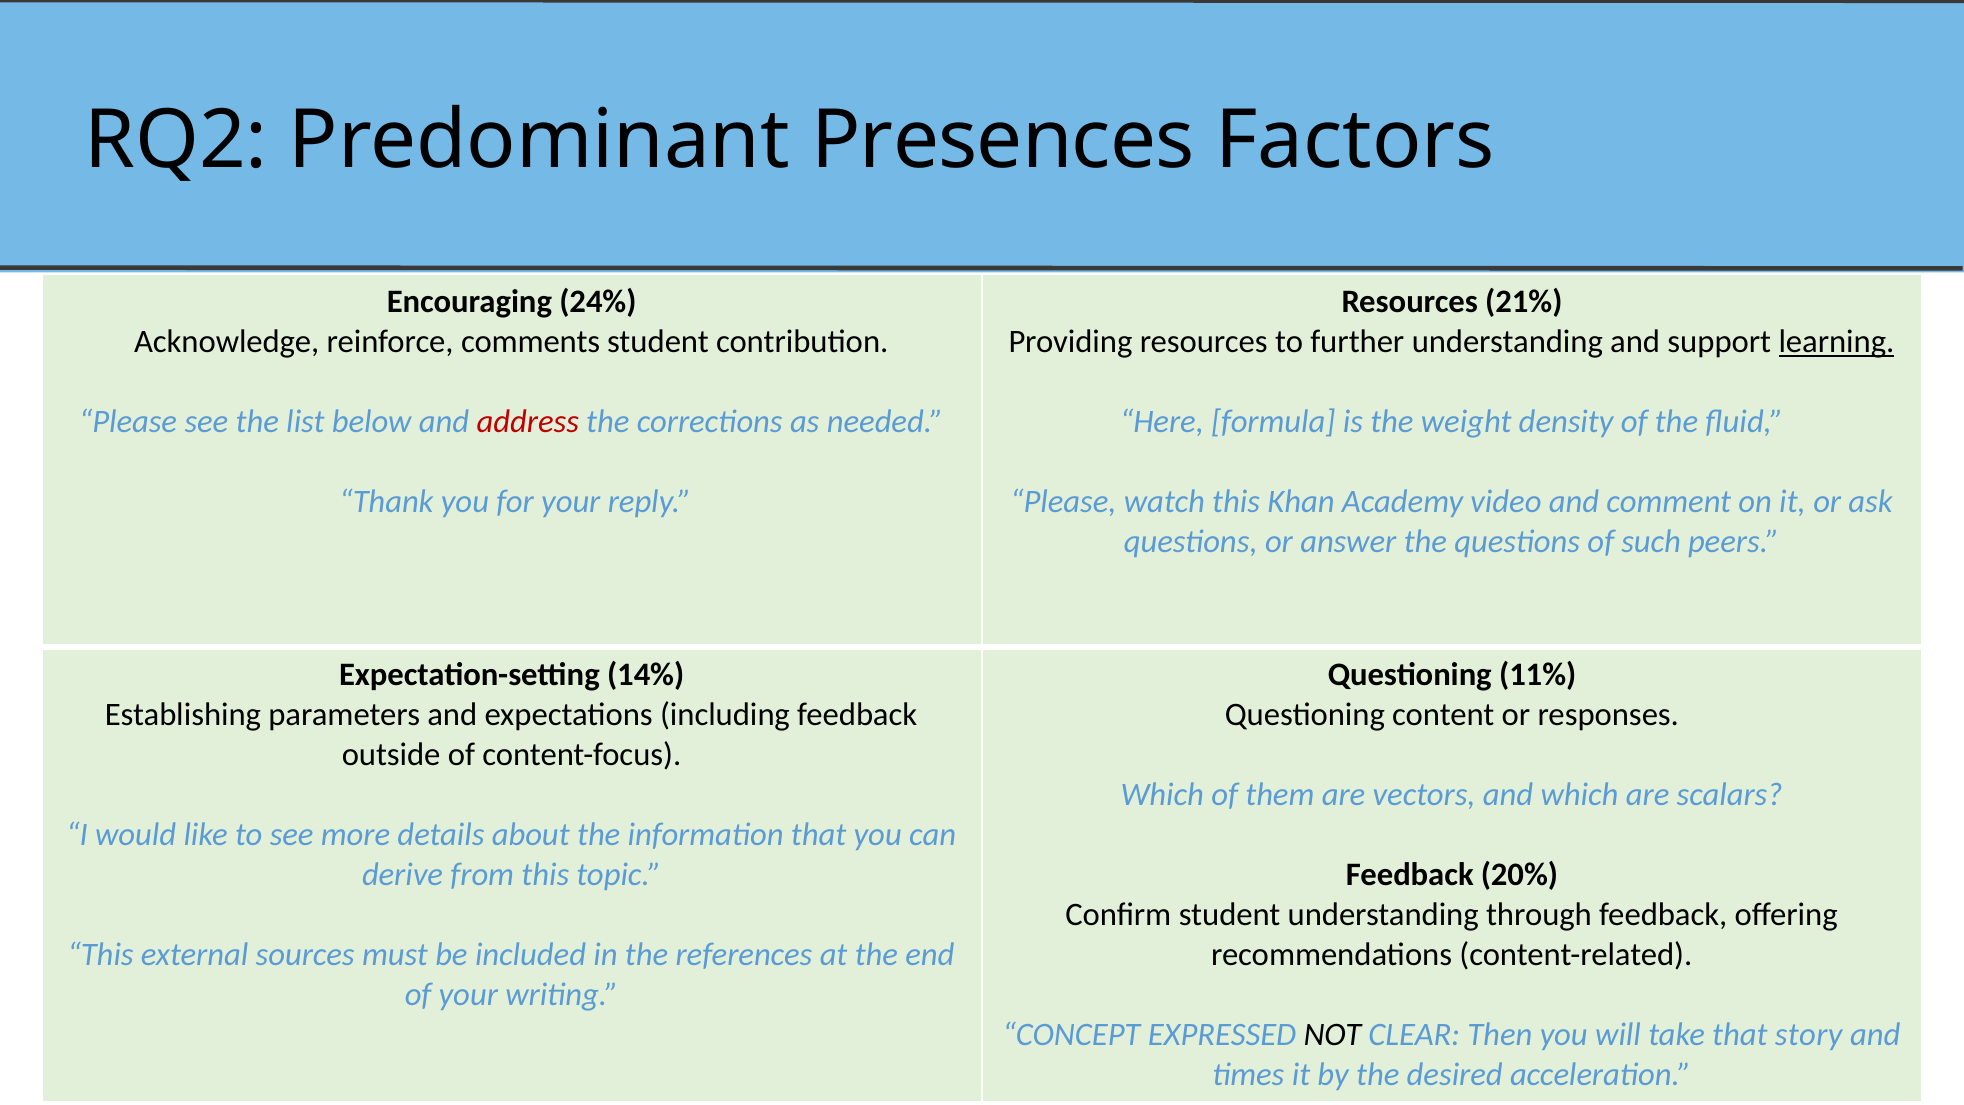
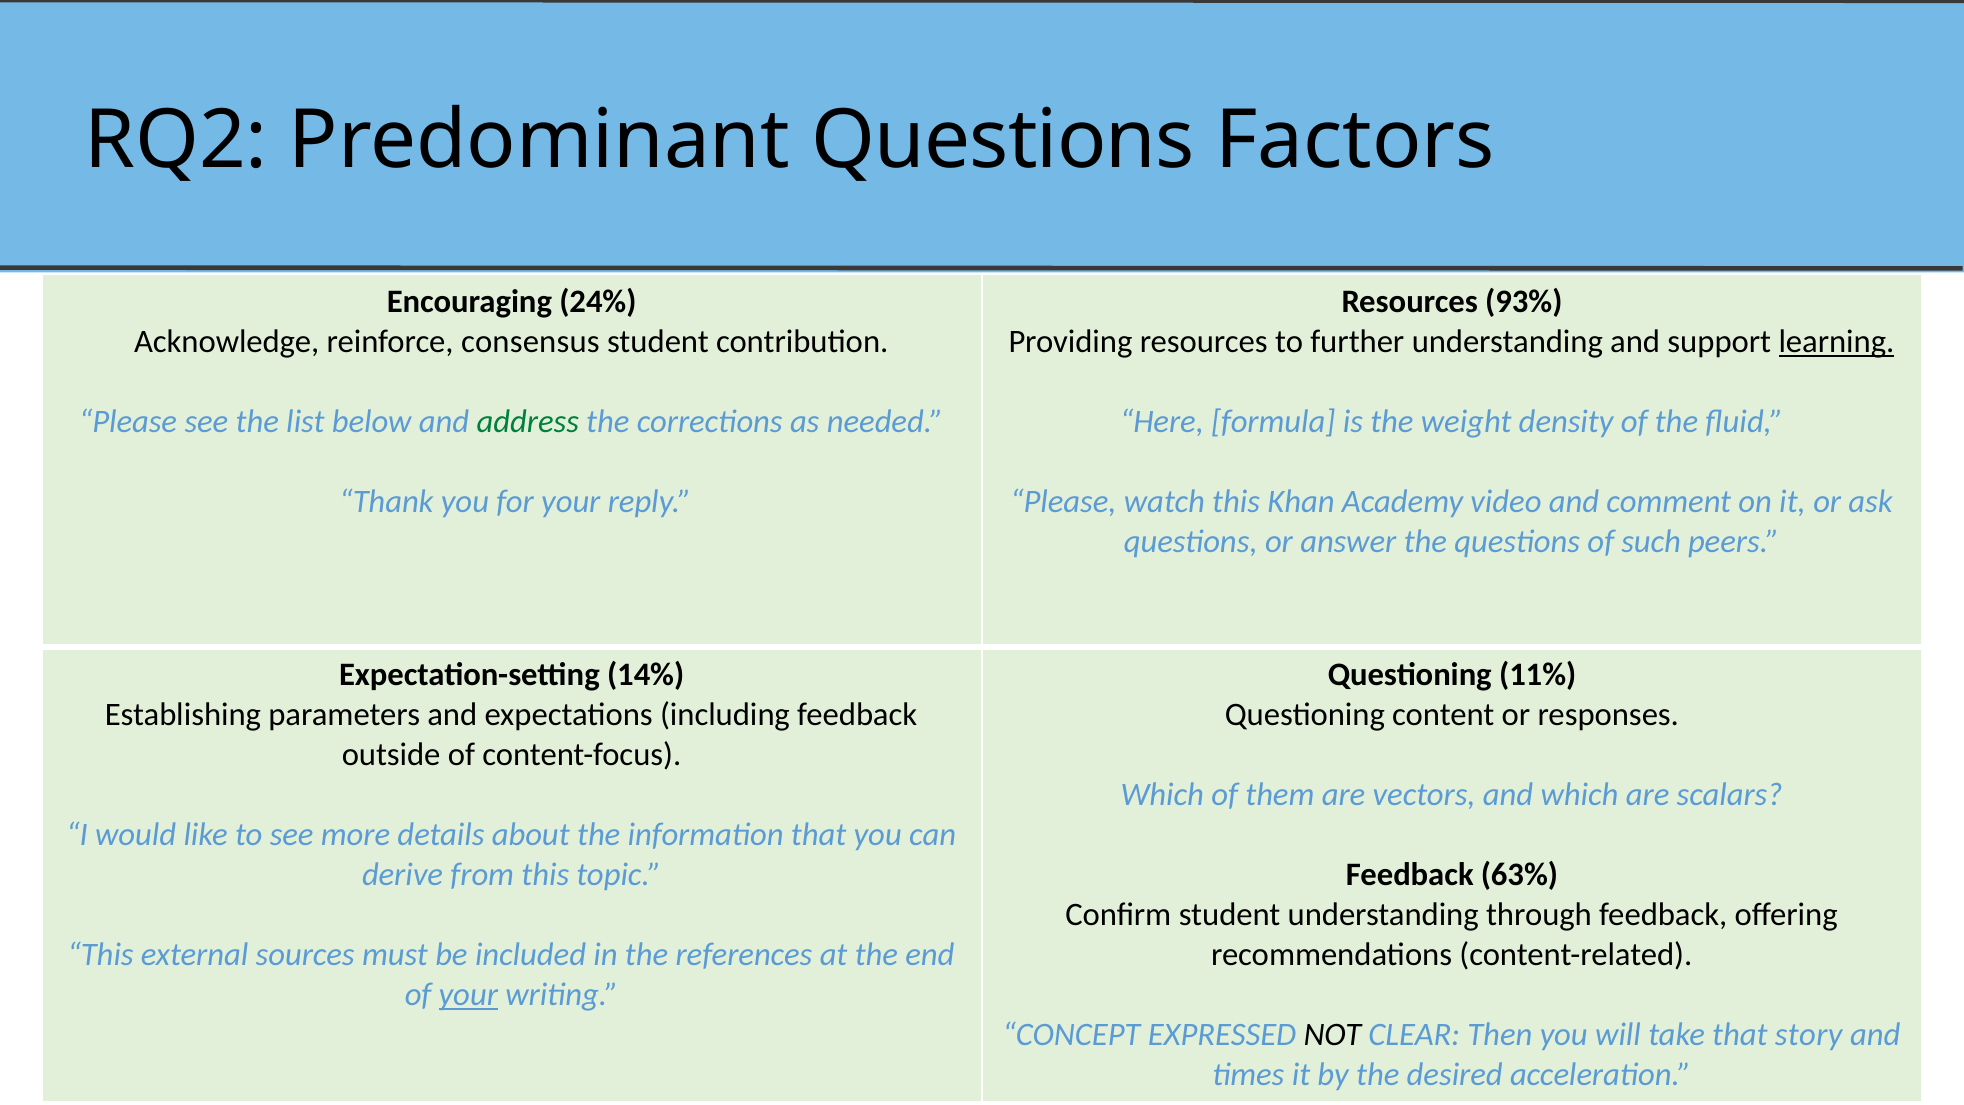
Predominant Presences: Presences -> Questions (1003, 140)
21%: 21% -> 93% (1524, 302)
comments: comments -> consensus (530, 342)
address colour: red -> green (528, 422)
20%: 20% -> 63% (1519, 875)
your underline: none -> present (468, 995)
